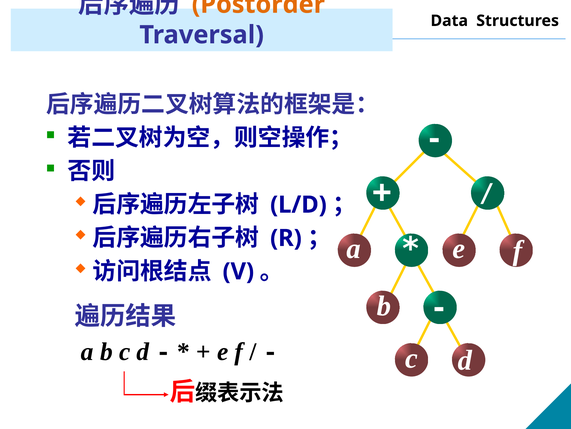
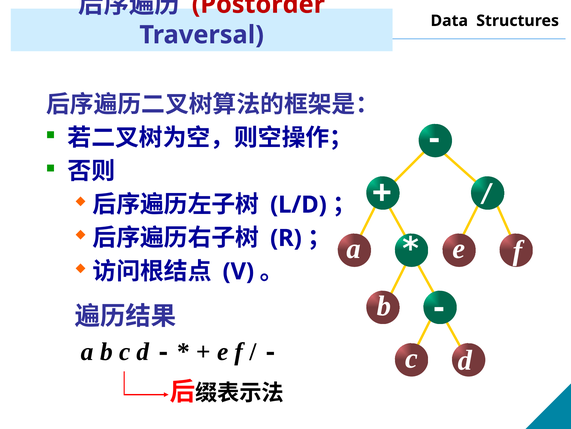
Postorder colour: orange -> red (258, 4)
